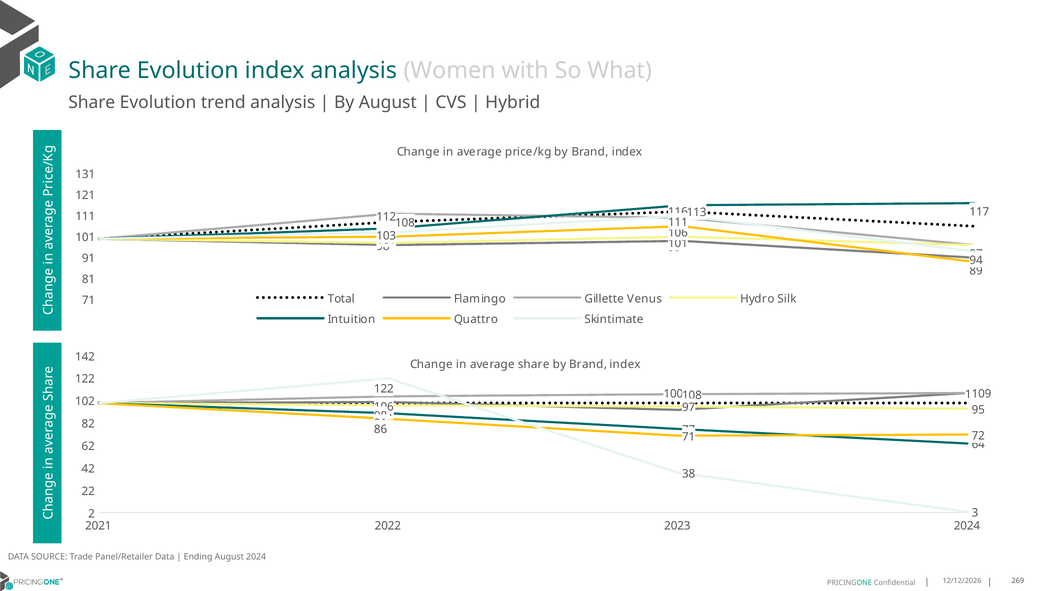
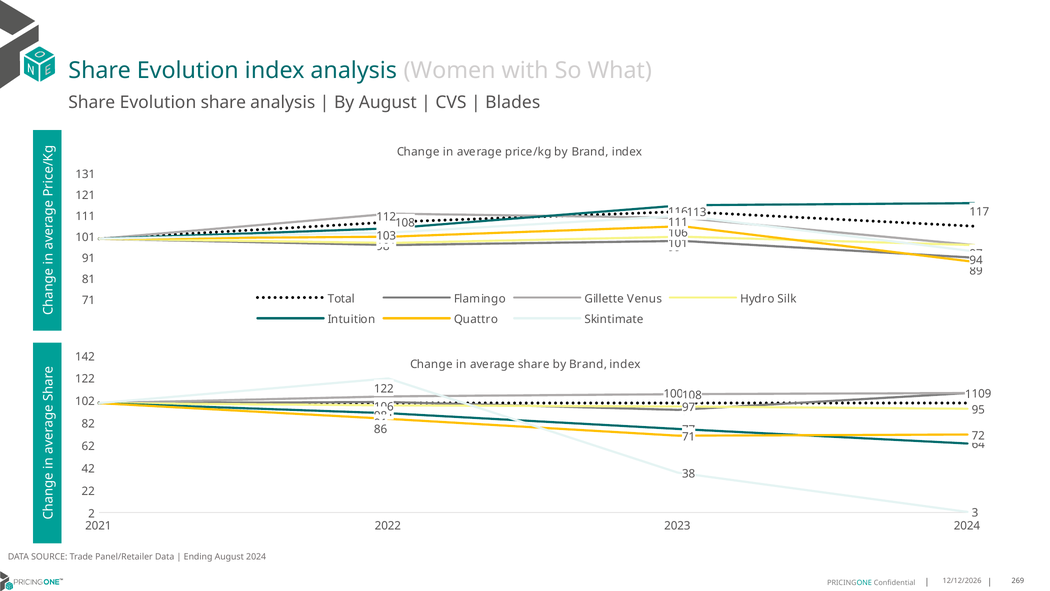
Evolution trend: trend -> share (223, 102)
Hybrid: Hybrid -> Blades (513, 102)
